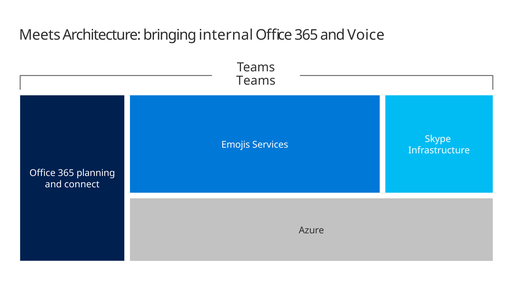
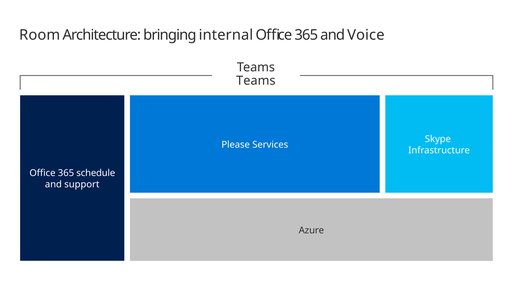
Meets: Meets -> Room (40, 35)
Emojis: Emojis -> Please (236, 145)
planning: planning -> schedule (96, 173)
connect: connect -> support (82, 184)
